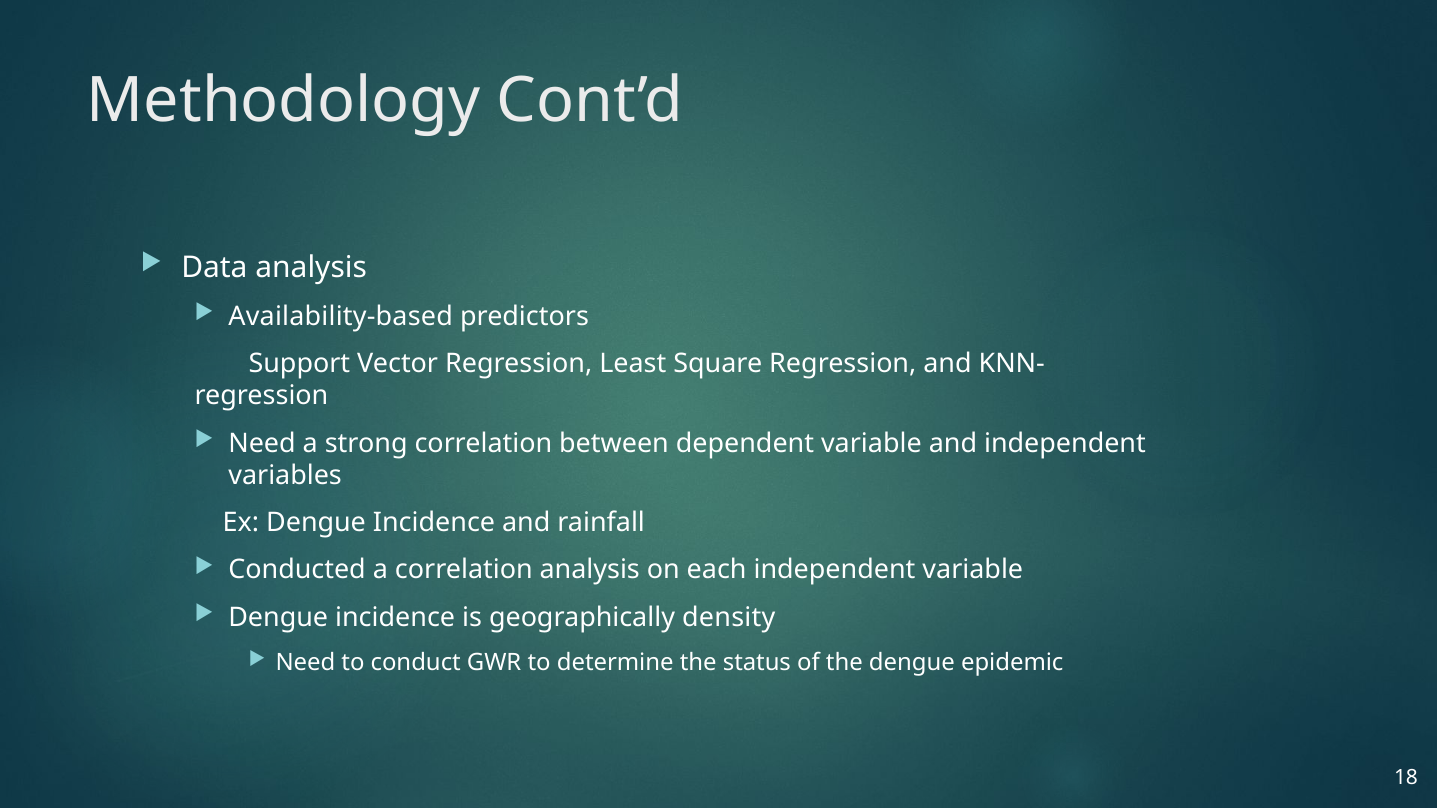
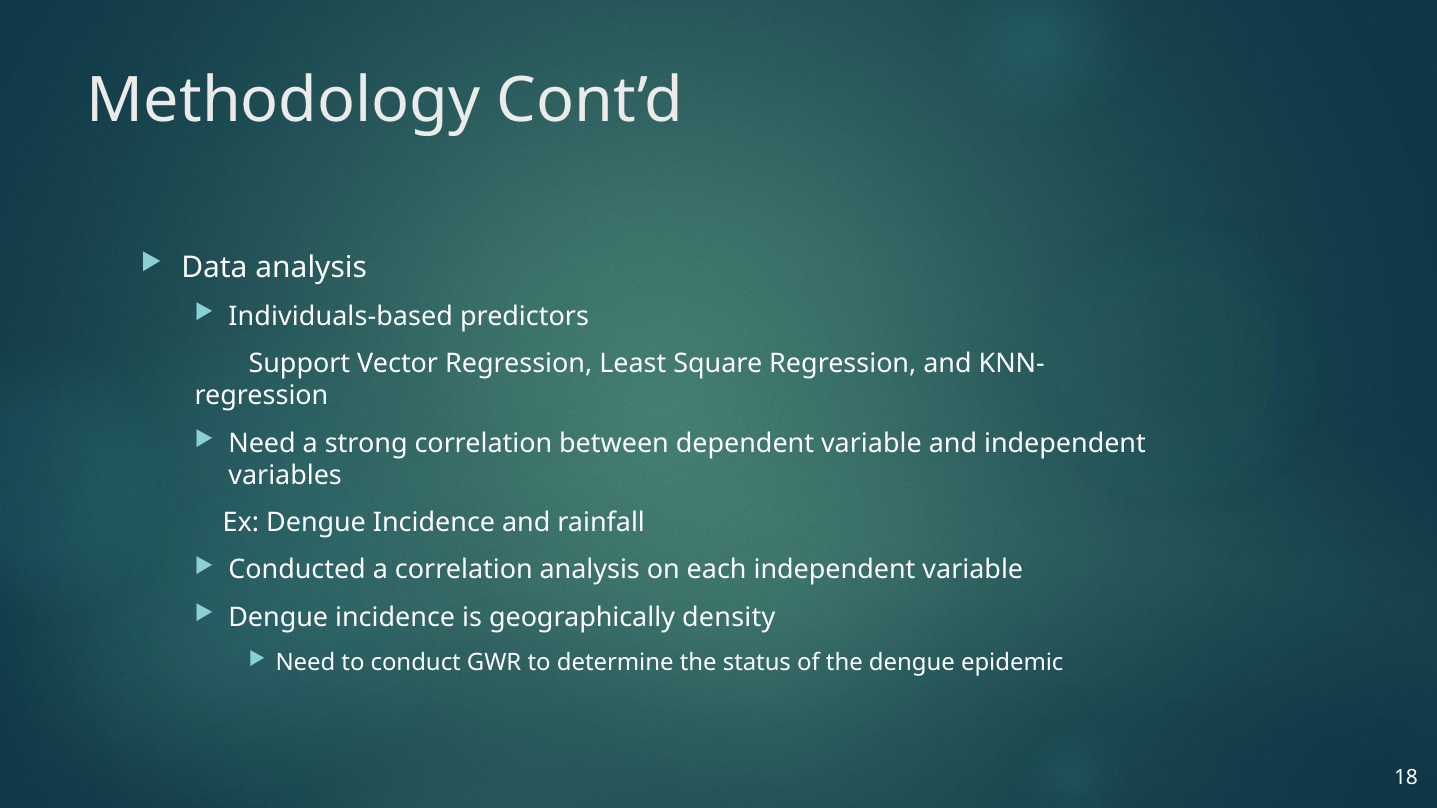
Availability-based: Availability-based -> Individuals-based (341, 316)
